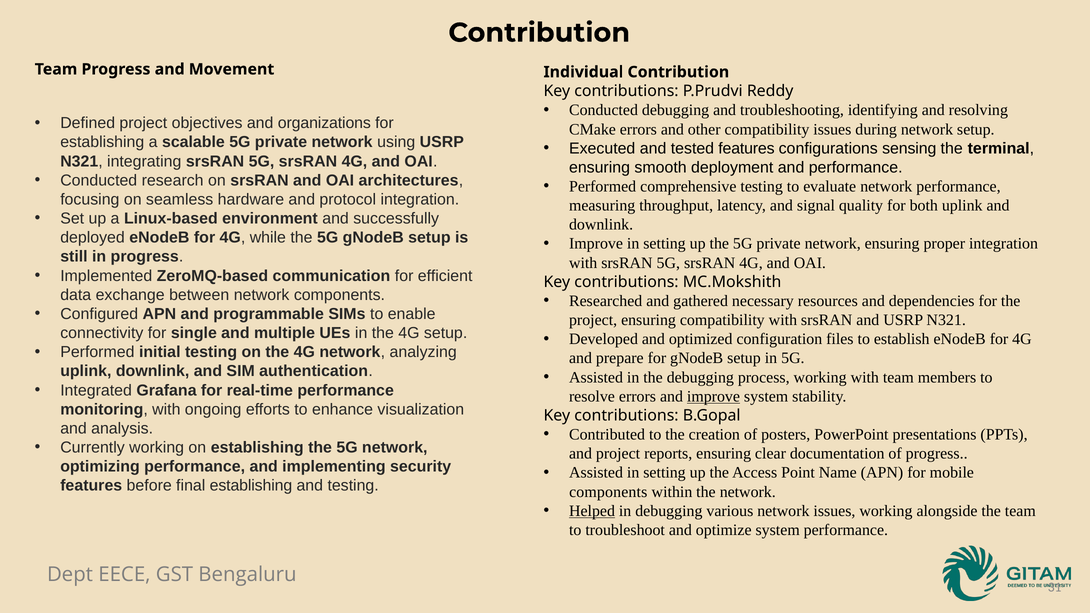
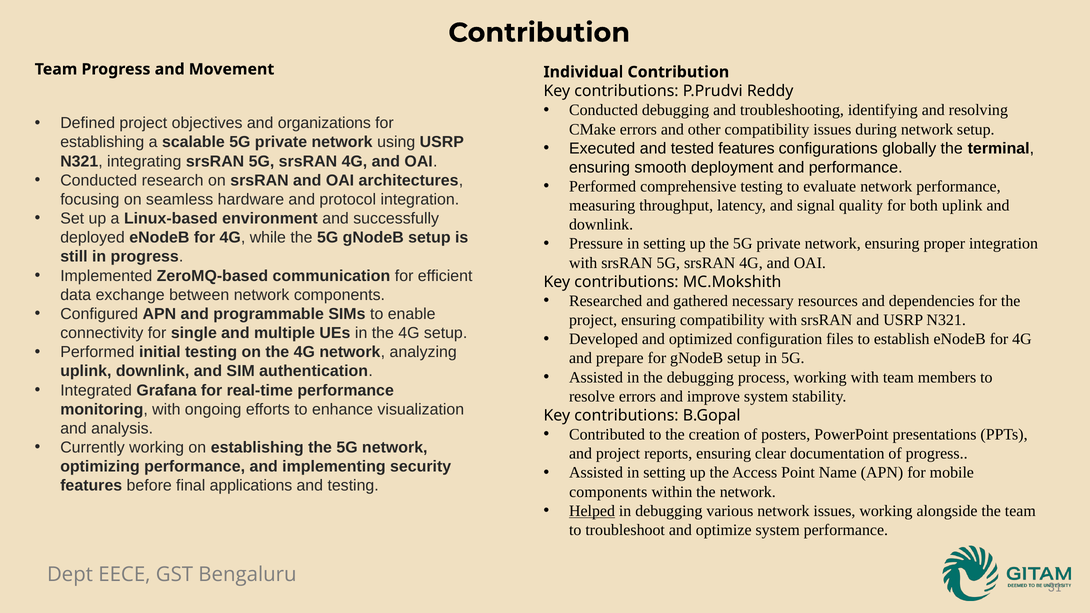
sensing: sensing -> globally (909, 148)
Improve: Improve -> Pressure (596, 244)
improve underline: present -> none (713, 396)
final establishing: establishing -> applications (251, 486)
